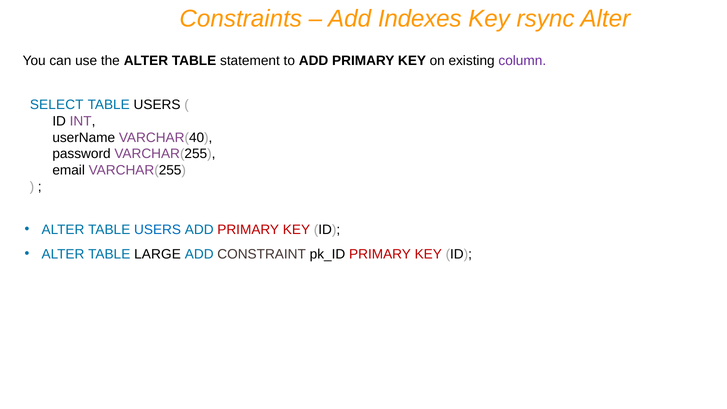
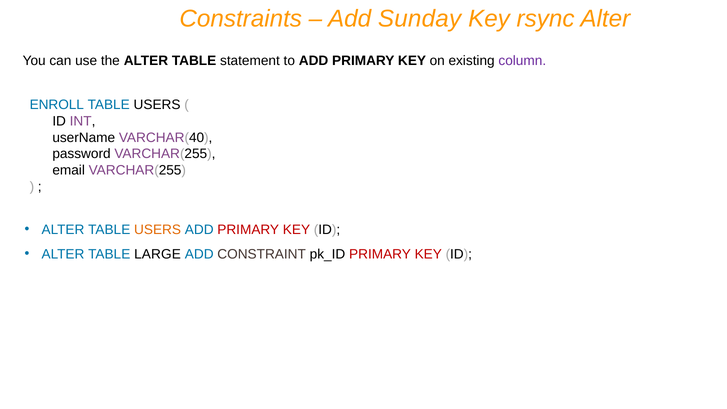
Indexes: Indexes -> Sunday (420, 19)
SELECT: SELECT -> ENROLL (57, 105)
USERS colour: blue -> orange (158, 230)
